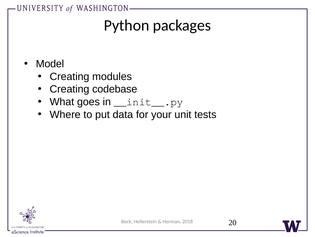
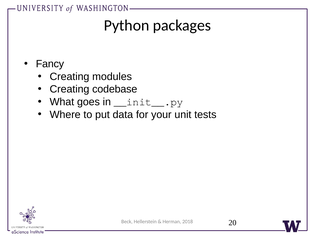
Model: Model -> Fancy (50, 64)
